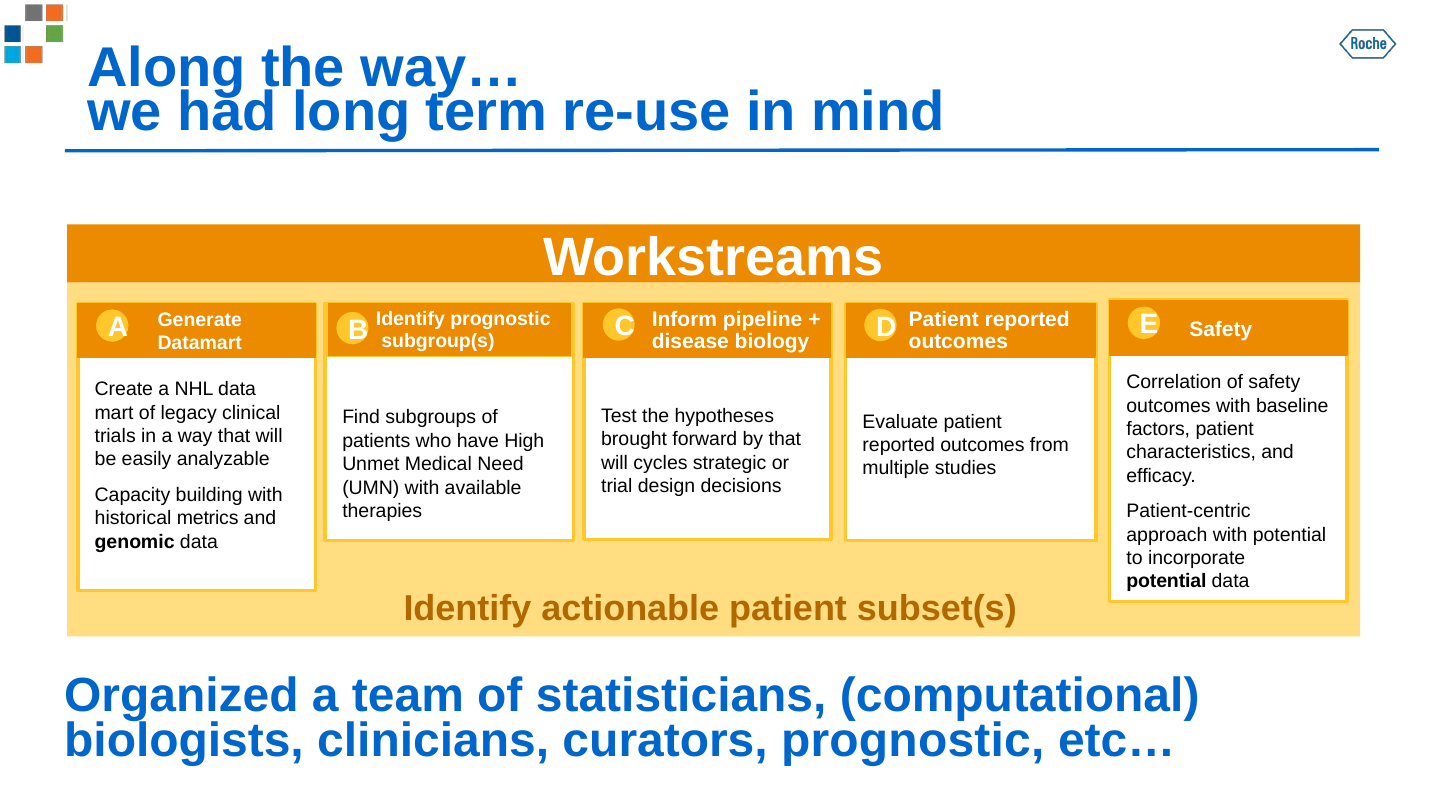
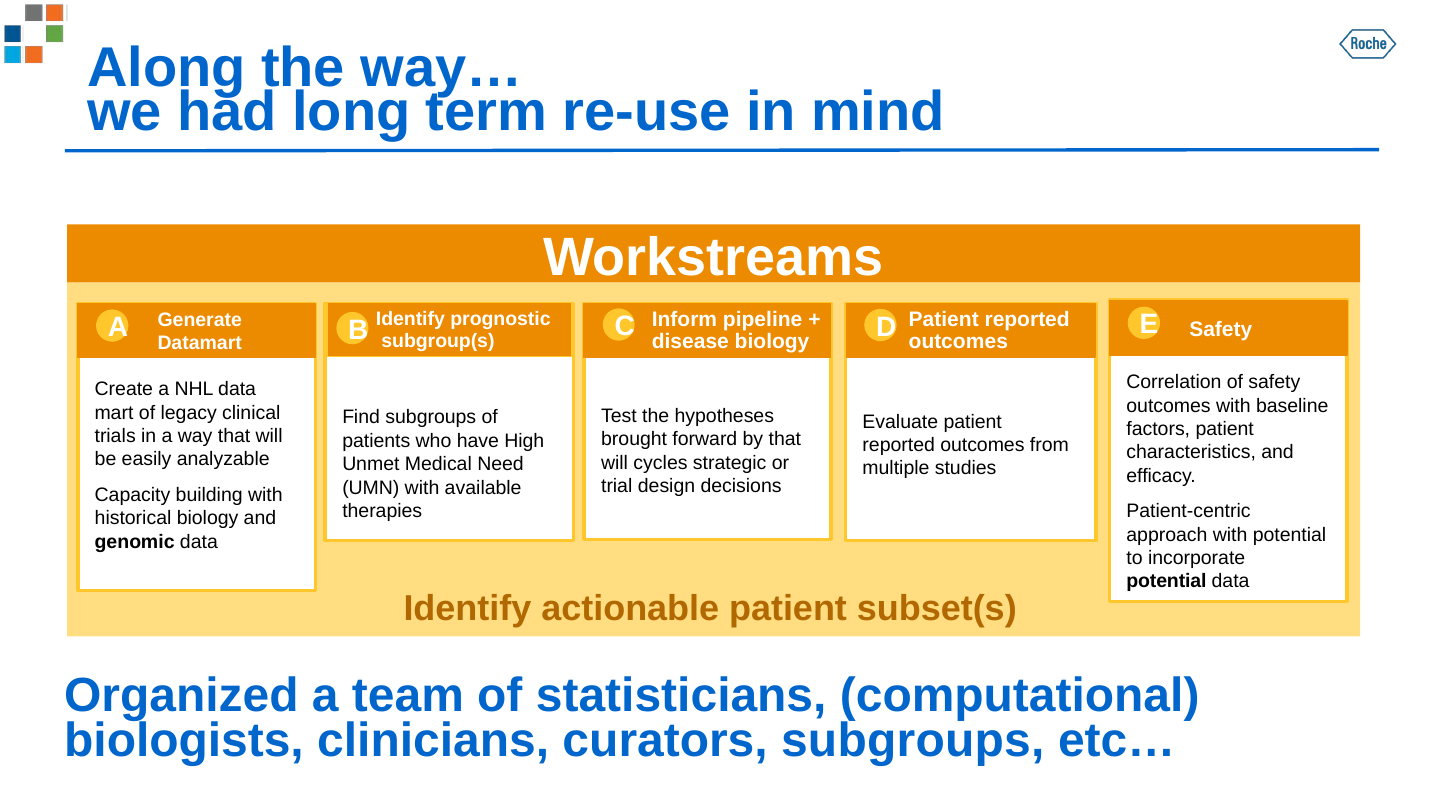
historical metrics: metrics -> biology (208, 519)
curators prognostic: prognostic -> subgroups (913, 741)
